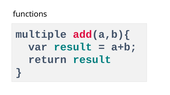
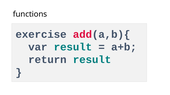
multiple: multiple -> exercise (41, 35)
